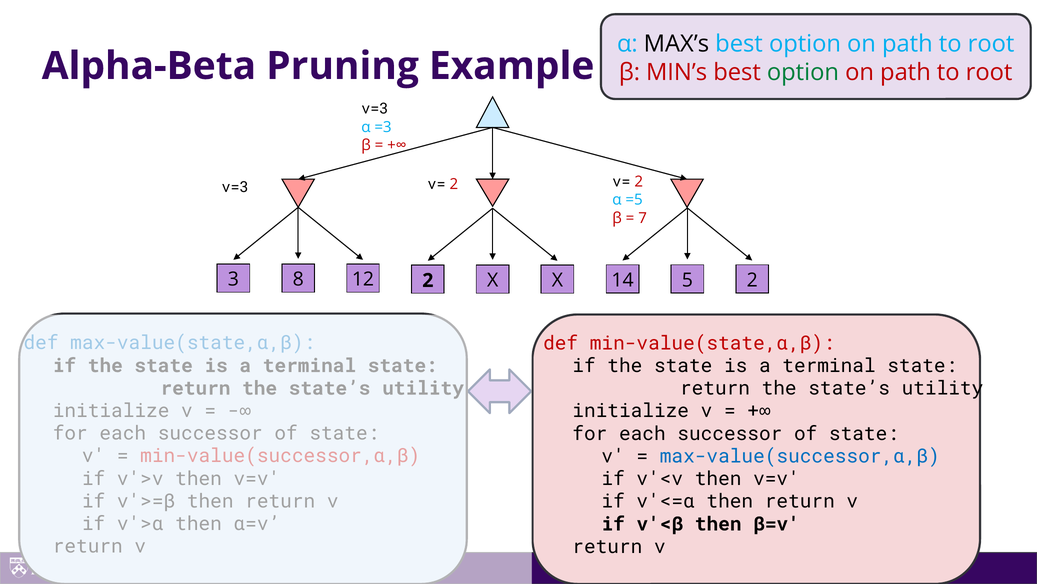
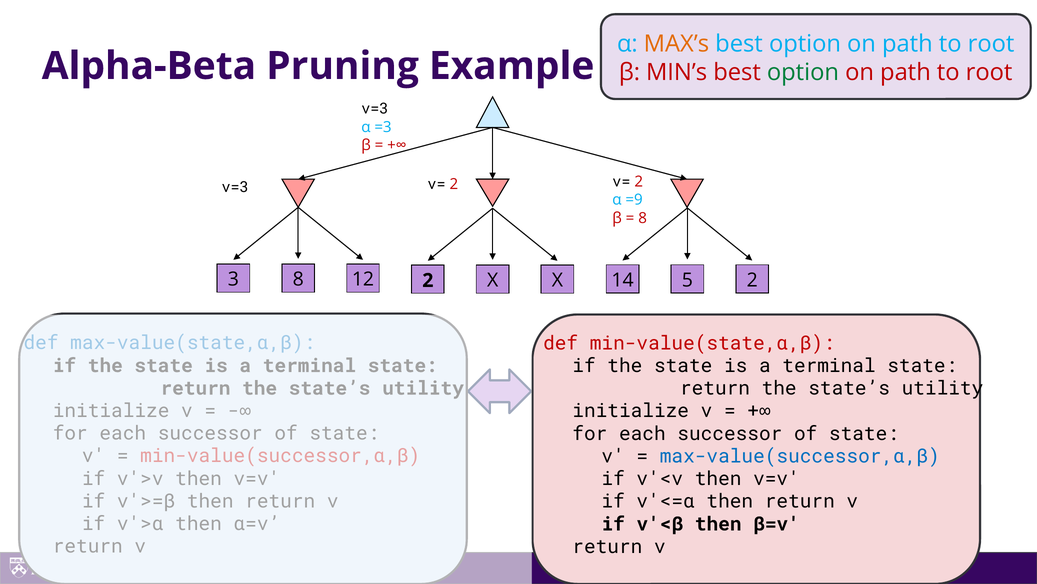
MAX’s colour: black -> orange (676, 44)
=5: =5 -> =9 (634, 200)
7: 7 -> 8 (643, 218)
